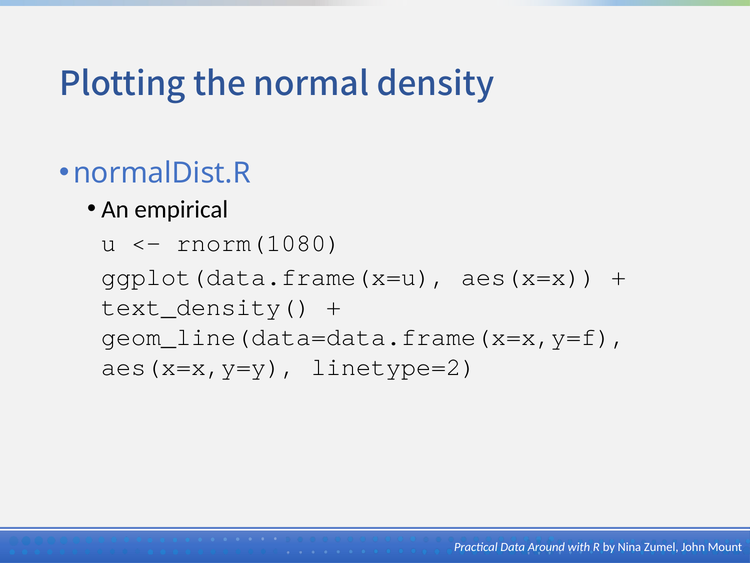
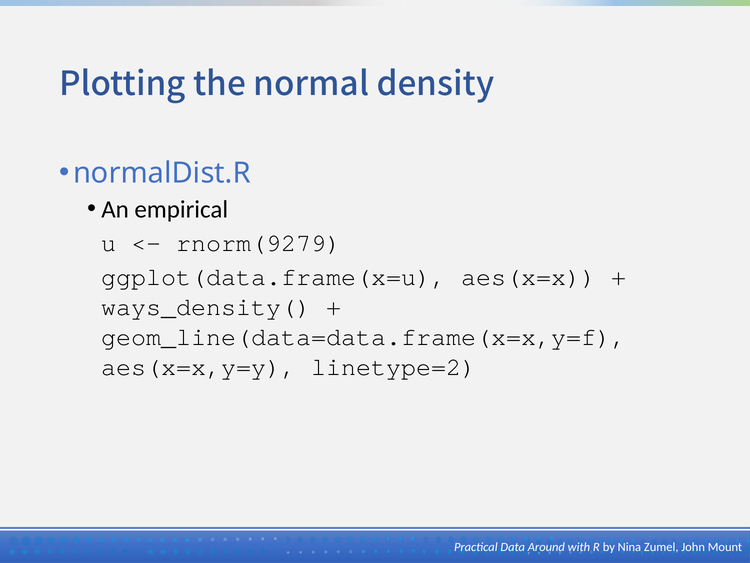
rnorm(1080: rnorm(1080 -> rnorm(9279 (259, 243)
text_density(: text_density( -> ways_density( (206, 307)
